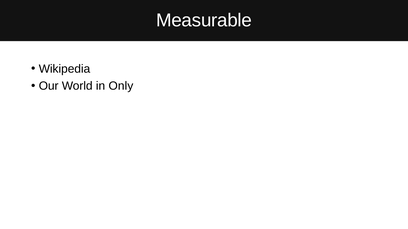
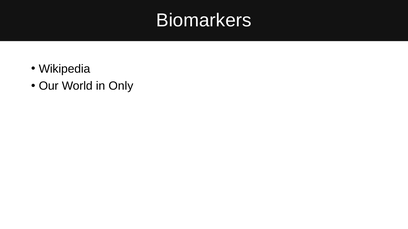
Measurable: Measurable -> Biomarkers (204, 21)
